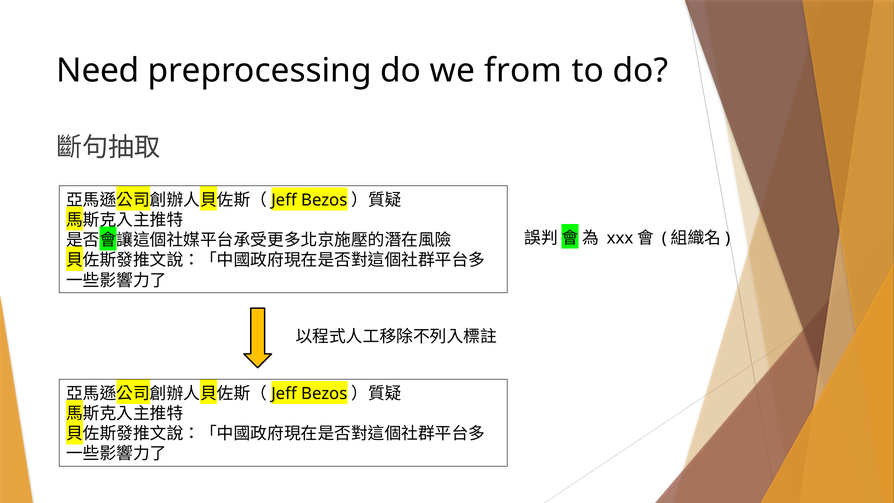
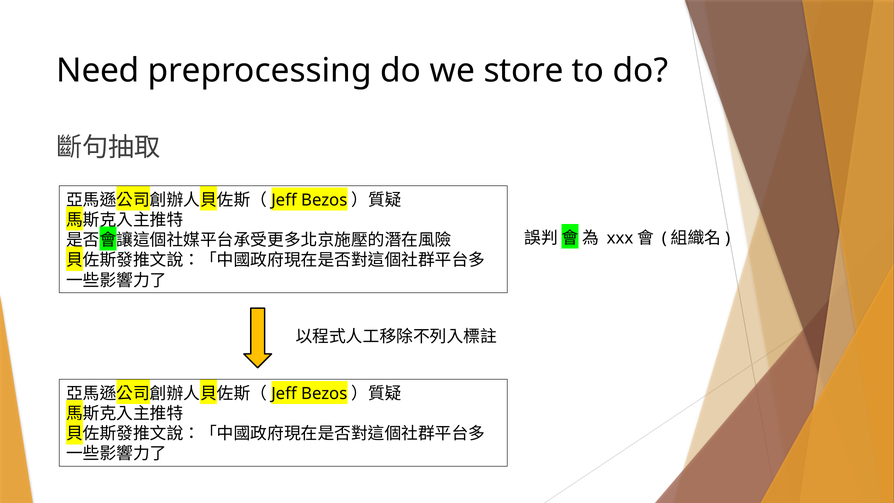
from: from -> store (524, 71)
